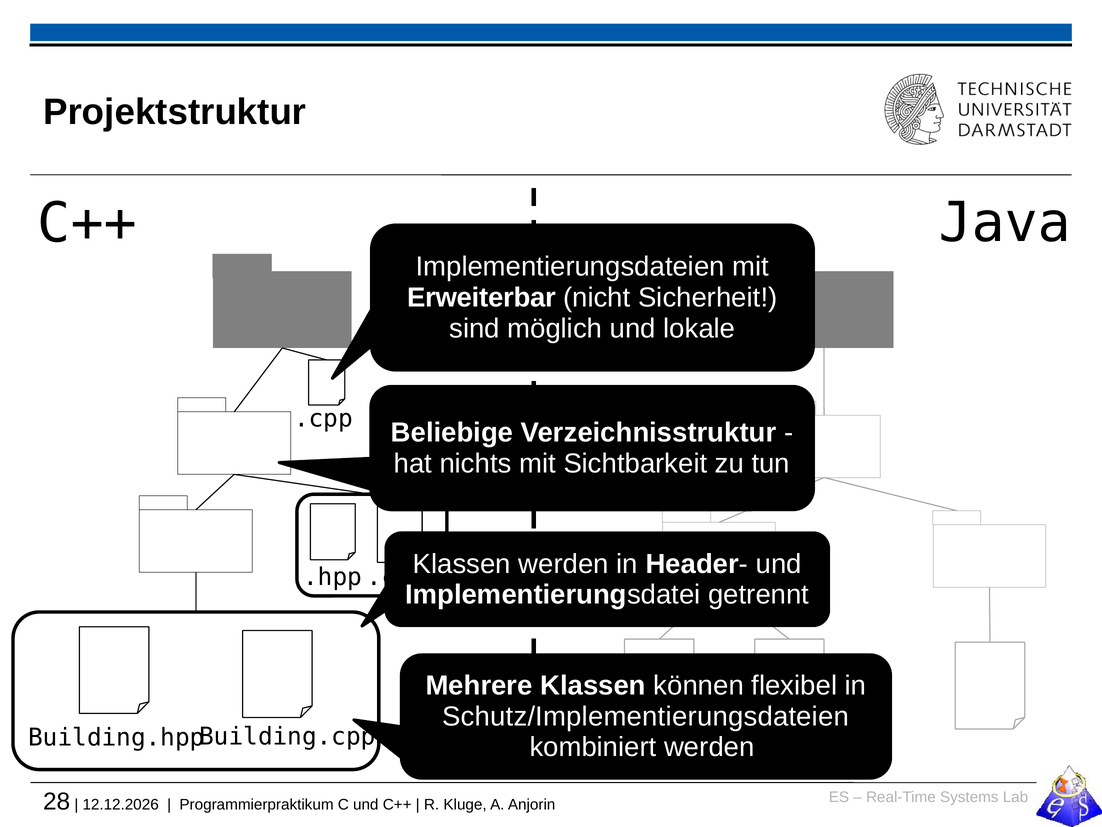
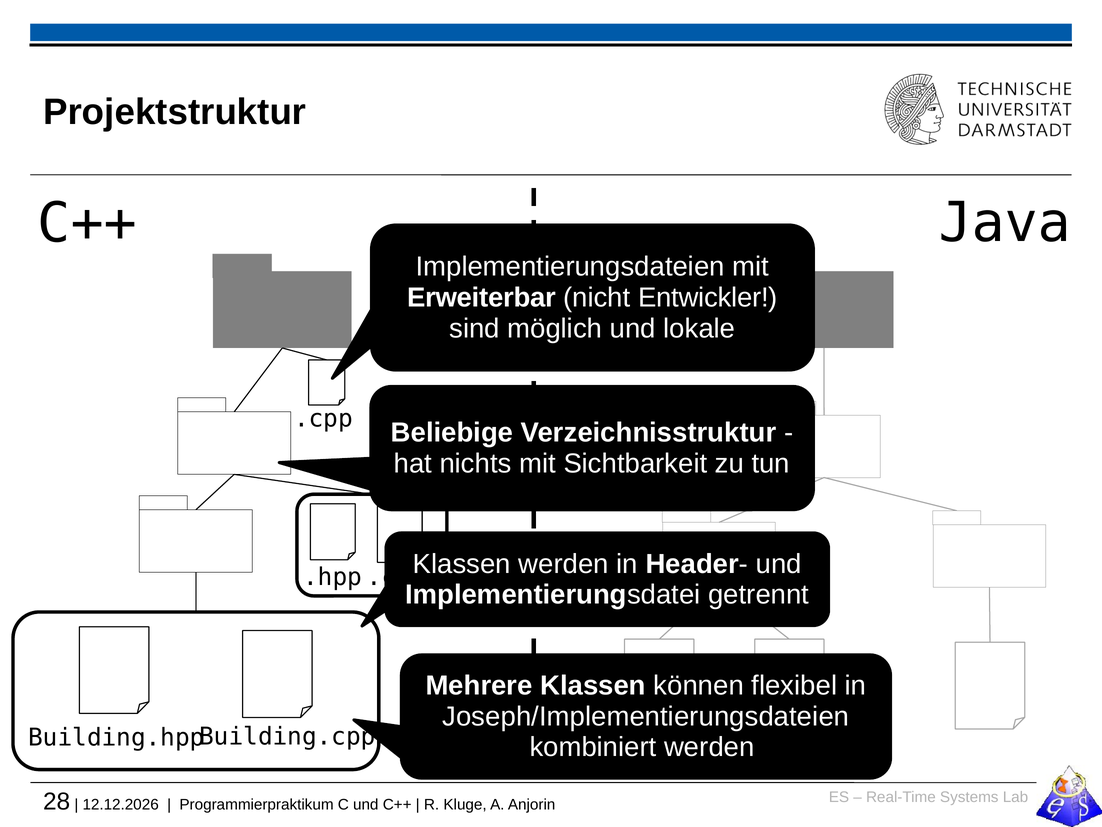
Sicherheit: Sicherheit -> Entwickler (708, 297)
Schutz/Implementierungsdateien: Schutz/Implementierungsdateien -> Joseph/Implementierungsdateien (646, 716)
